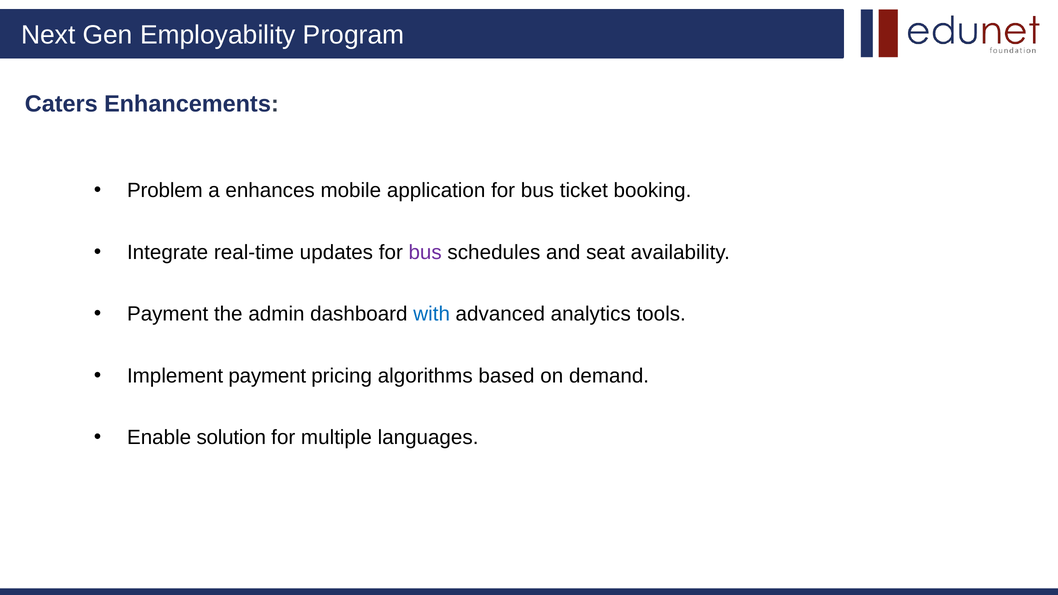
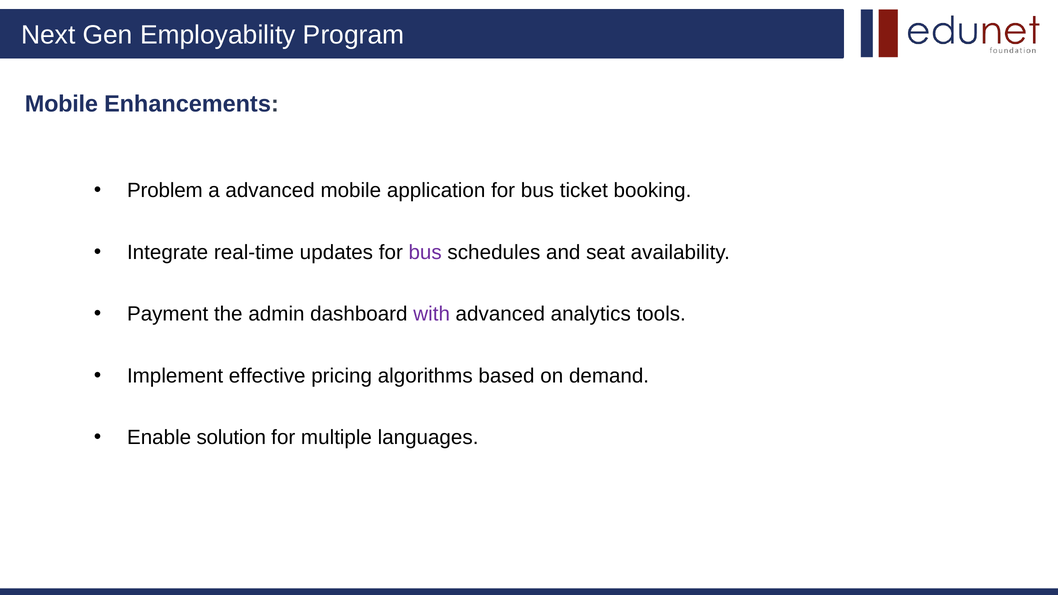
Caters: Caters -> Mobile (61, 104)
a enhances: enhances -> advanced (270, 191)
with colour: blue -> purple (432, 314)
Implement payment: payment -> effective (267, 376)
